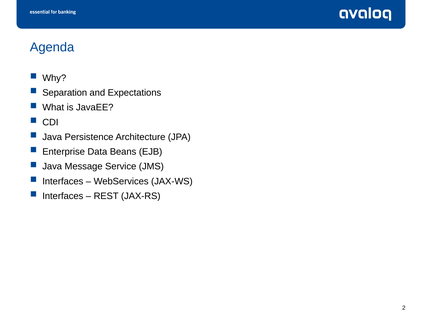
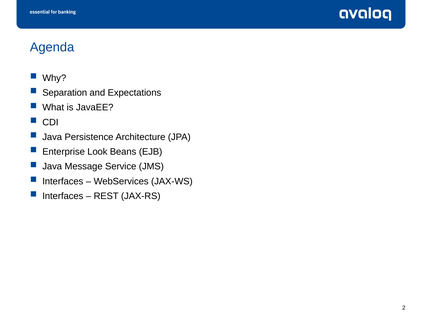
Data: Data -> Look (97, 152)
